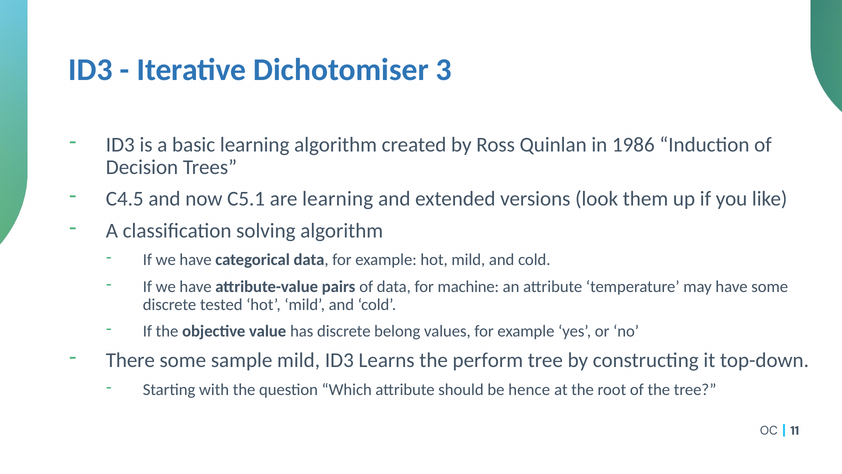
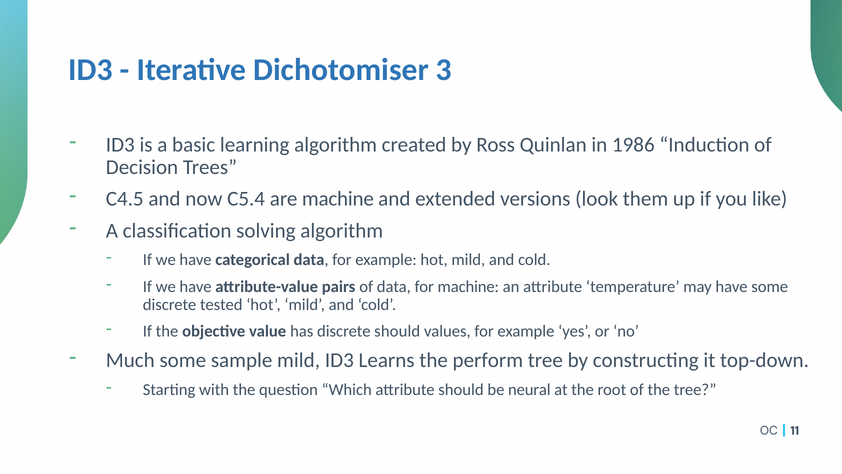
C5.1: C5.1 -> C5.4 (246, 199)
are learning: learning -> machine (338, 199)
discrete belong: belong -> should (397, 331)
There: There -> Much (130, 360)
hence: hence -> neural (529, 389)
